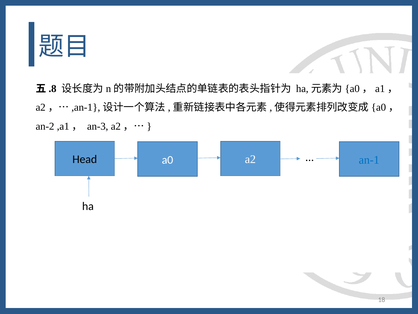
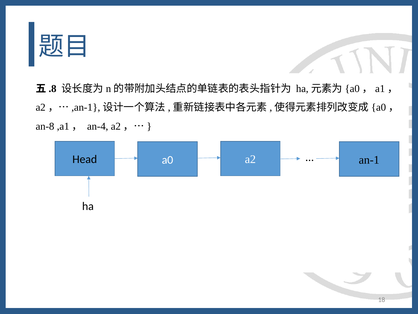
an-2: an-2 -> an-8 (45, 126)
an-3: an-3 -> an-4 (98, 126)
an-1 colour: blue -> black (369, 160)
